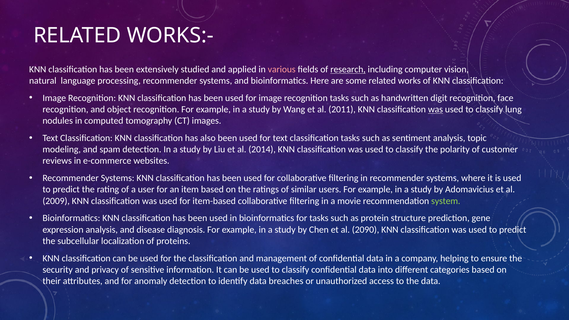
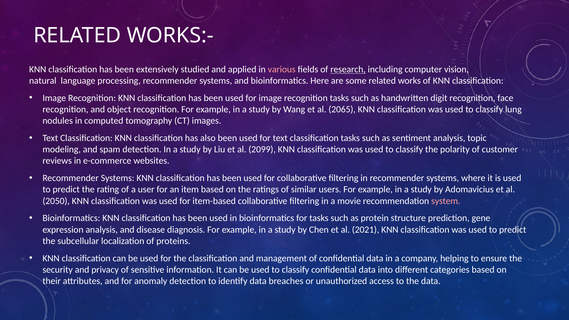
2011: 2011 -> 2065 (342, 109)
was underline: present -> none (435, 109)
2014: 2014 -> 2099 (262, 150)
2009: 2009 -> 2050 (56, 201)
system colour: light green -> pink (446, 201)
2090: 2090 -> 2021 (366, 230)
